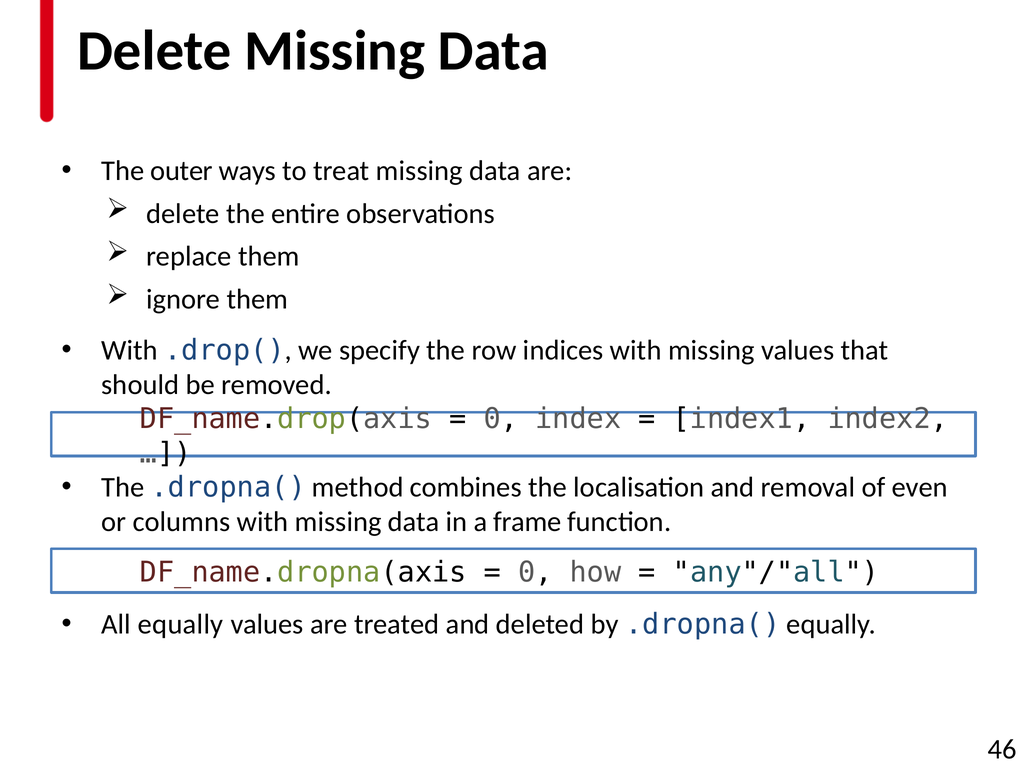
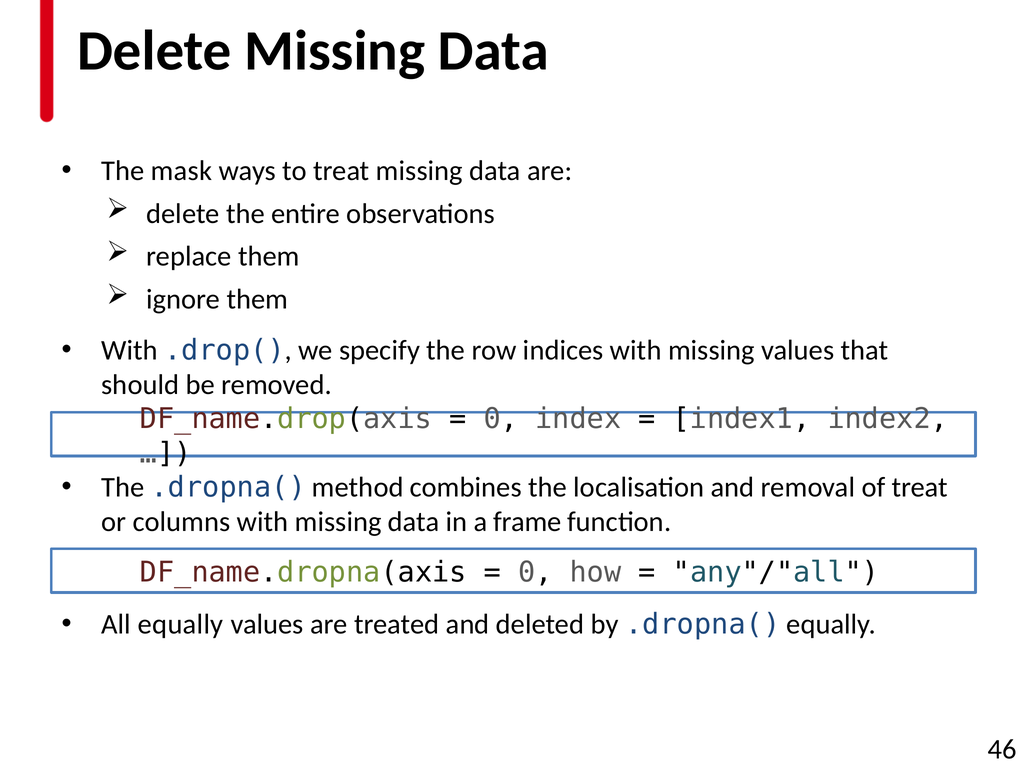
outer: outer -> mask (181, 171)
of even: even -> treat (920, 488)
